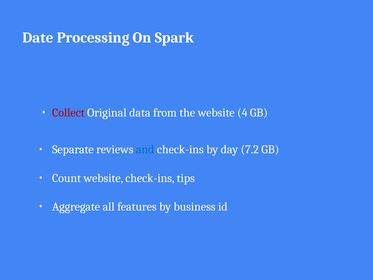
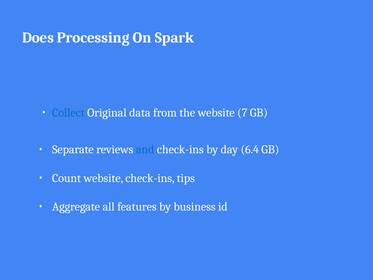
Date: Date -> Does (38, 38)
Collect colour: red -> blue (68, 112)
4: 4 -> 7 (242, 112)
7.2: 7.2 -> 6.4 (250, 149)
